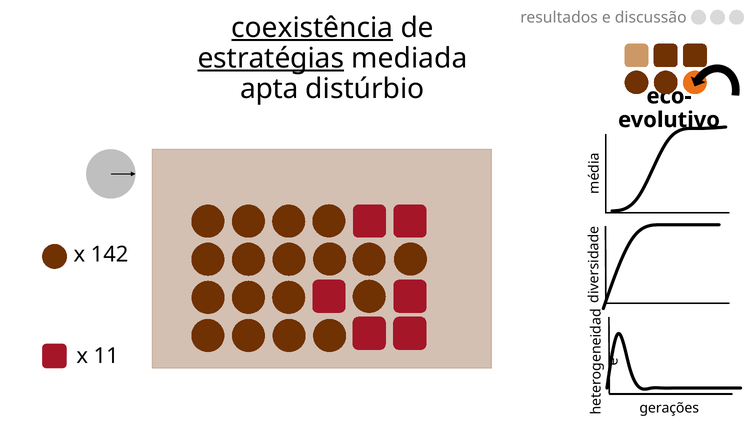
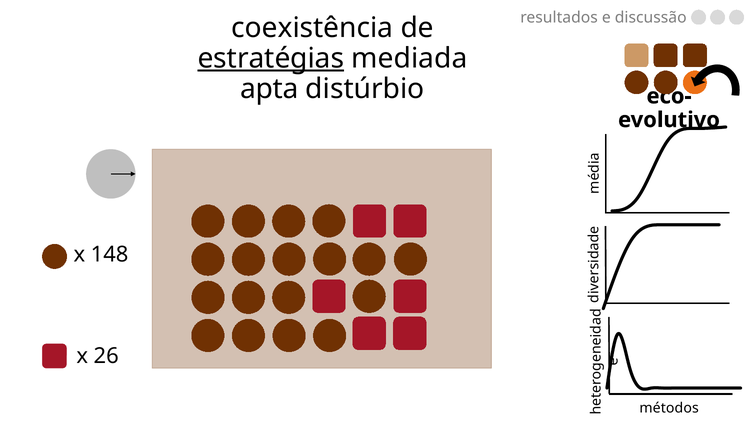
coexistência underline: present -> none (312, 28)
142: 142 -> 148 (110, 254)
11: 11 -> 26 (106, 356)
gerações: gerações -> métodos (669, 408)
